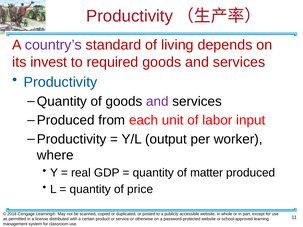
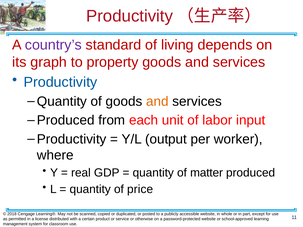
invest: invest -> graph (49, 62)
required: required -> property (113, 62)
and colour: purple -> orange (157, 102)
